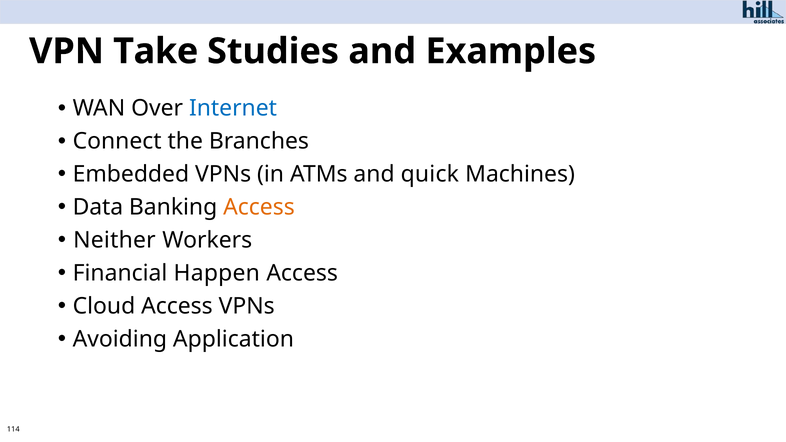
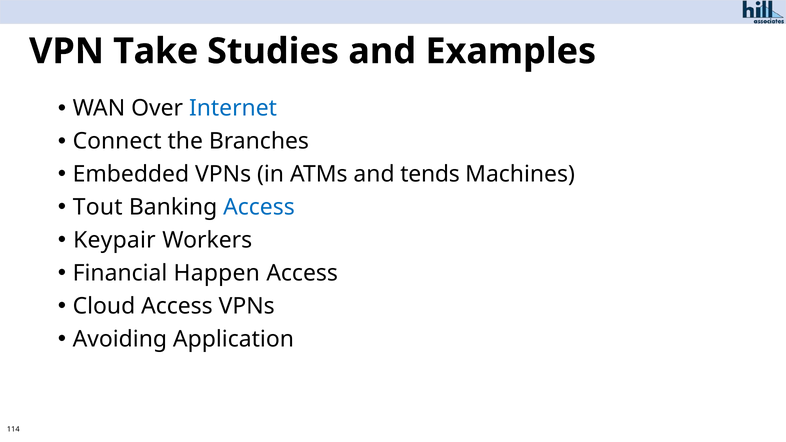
quick: quick -> tends (430, 174)
Data: Data -> Tout (98, 207)
Access colour: orange -> blue (259, 207)
Neither: Neither -> Keypair (114, 240)
